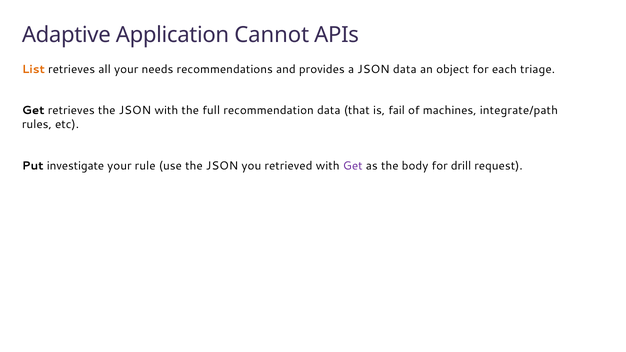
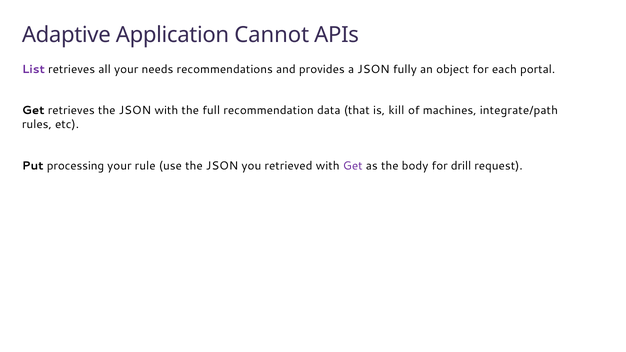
List colour: orange -> purple (33, 69)
JSON data: data -> fully (405, 69)
triage: triage -> portal (538, 69)
fail: fail -> kill (396, 110)
investigate: investigate -> processing (75, 166)
